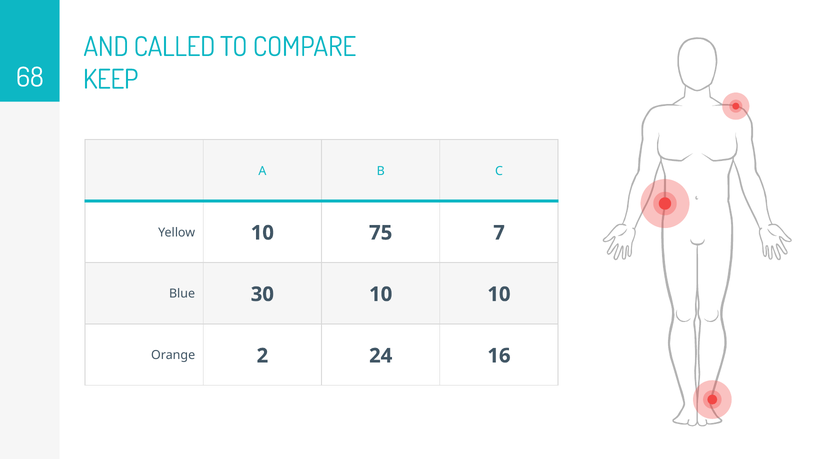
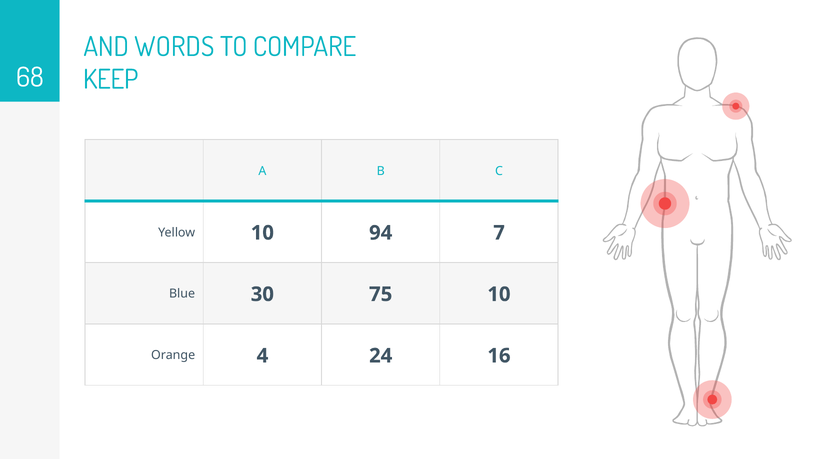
CALLED: CALLED -> WORDS (174, 47)
75: 75 -> 94 (381, 233)
30 10: 10 -> 75 (381, 294)
2: 2 -> 4 (262, 355)
